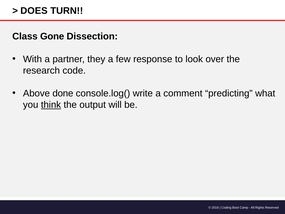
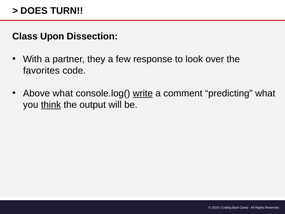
Gone: Gone -> Upon (52, 36)
research: research -> favorites (41, 70)
Above done: done -> what (63, 93)
write underline: none -> present (143, 93)
